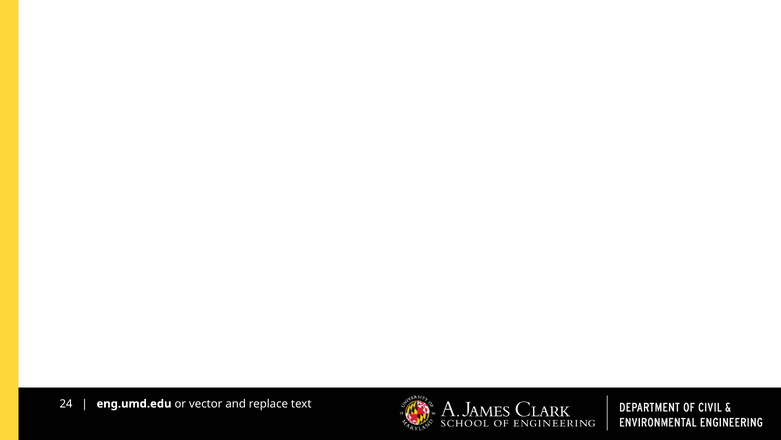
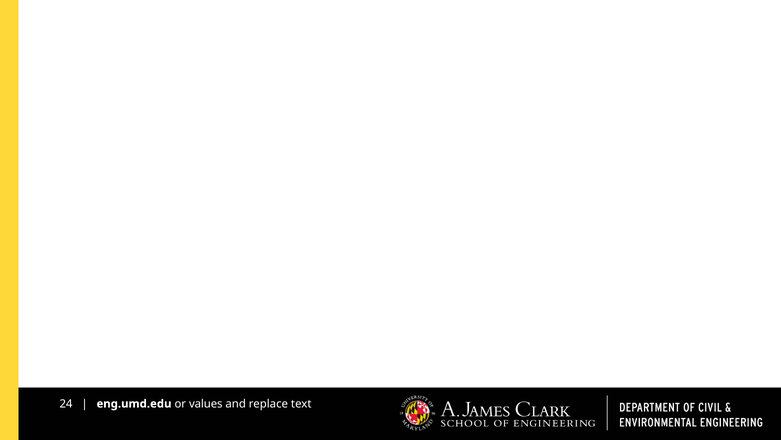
vector: vector -> values (206, 403)
